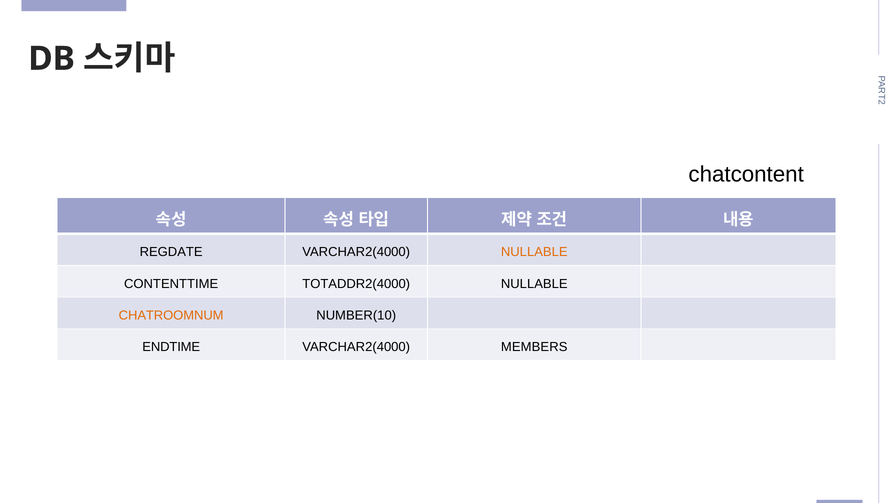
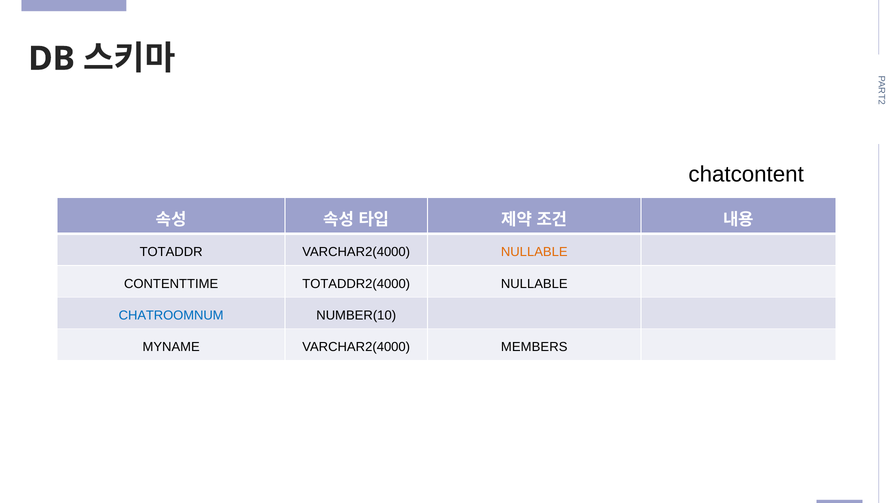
REGDATE: REGDATE -> TOTADDR (171, 252)
CHATROOMNUM colour: orange -> blue (171, 315)
ENDTIME: ENDTIME -> MYNAME (171, 347)
